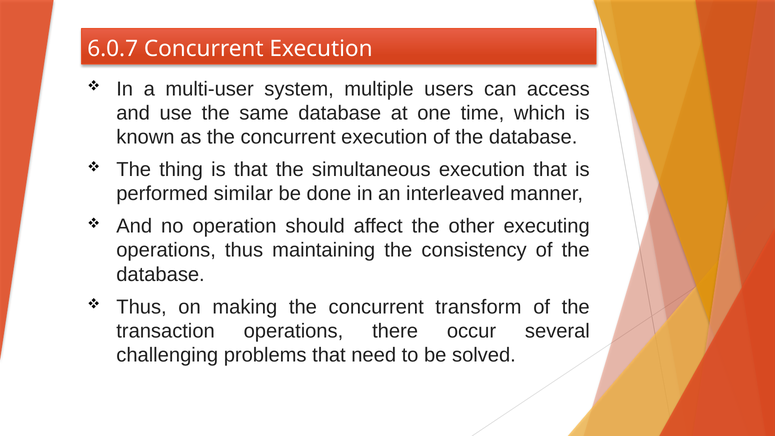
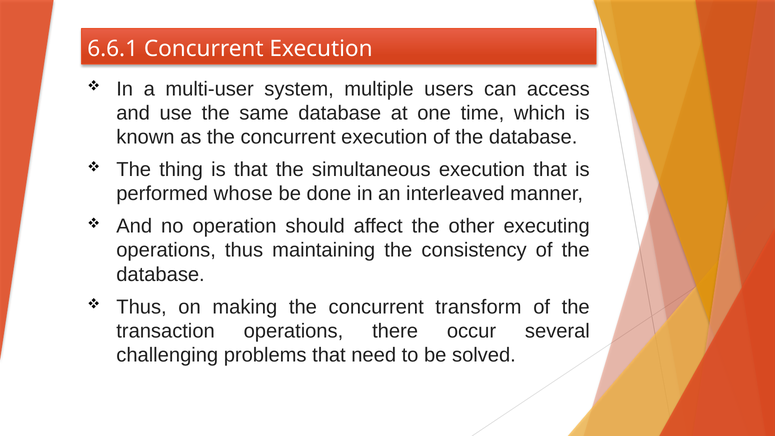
6.0.7: 6.0.7 -> 6.6.1 (113, 49)
similar: similar -> whose (243, 194)
